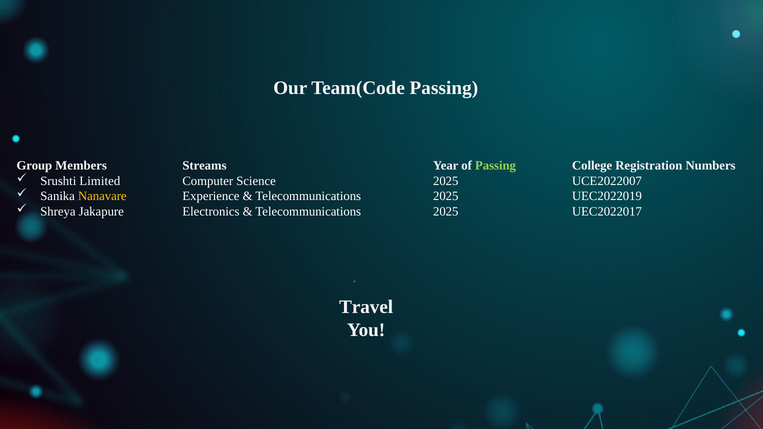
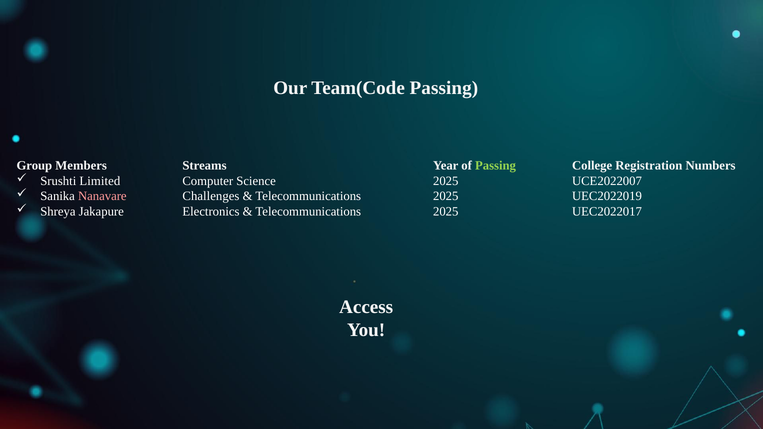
Nanavare colour: yellow -> pink (102, 196)
Experience: Experience -> Challenges (211, 196)
Travel: Travel -> Access (366, 307)
